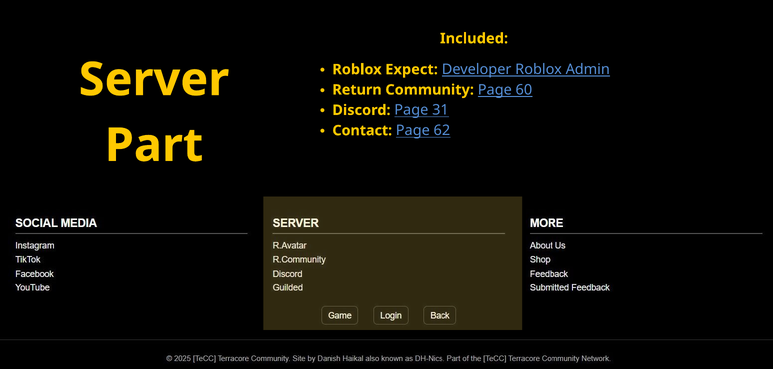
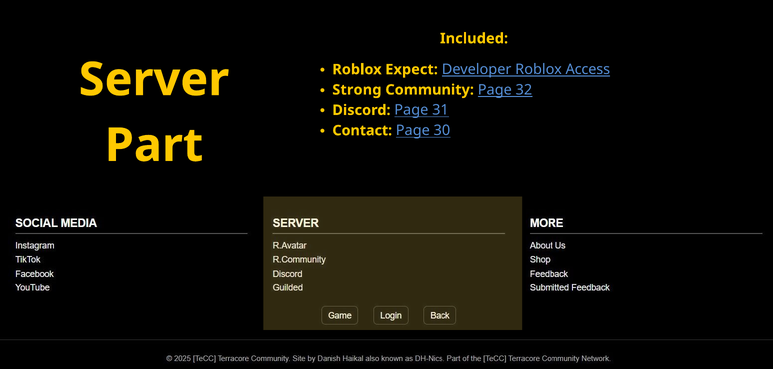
Admin: Admin -> Access (588, 69)
Return: Return -> Strong (357, 90)
60: 60 -> 32 (524, 90)
62: 62 -> 30 (442, 130)
